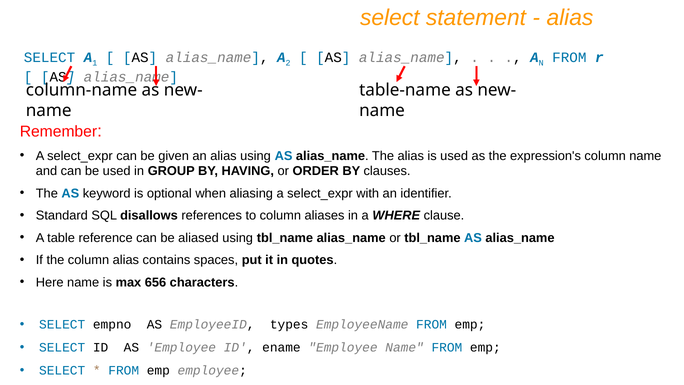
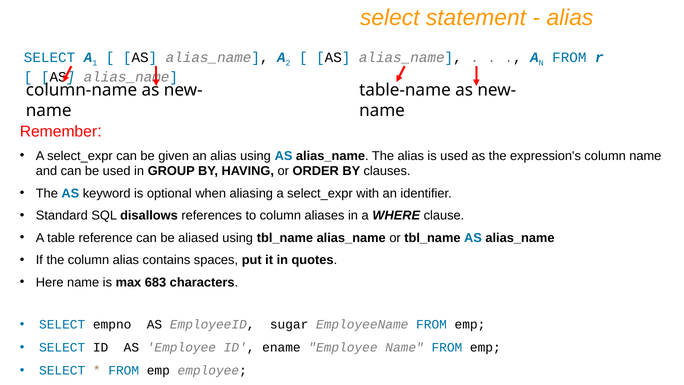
656: 656 -> 683 (155, 282)
types: types -> sugar (289, 324)
